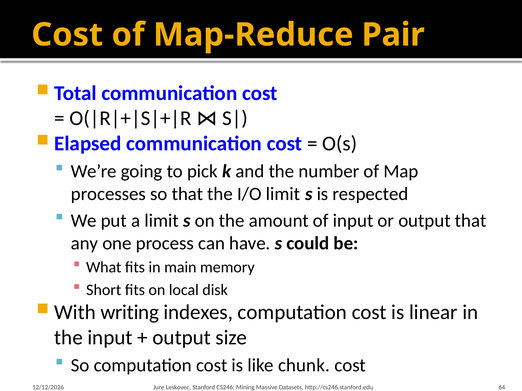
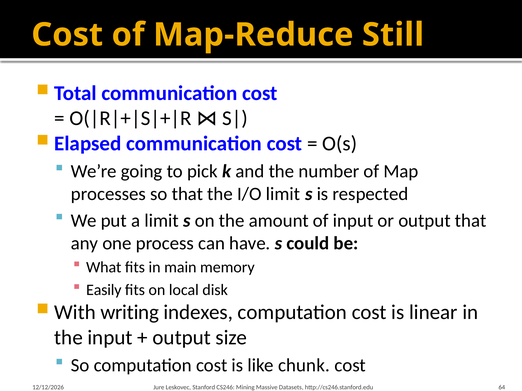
Pair: Pair -> Still (393, 35)
Short: Short -> Easily (104, 290)
